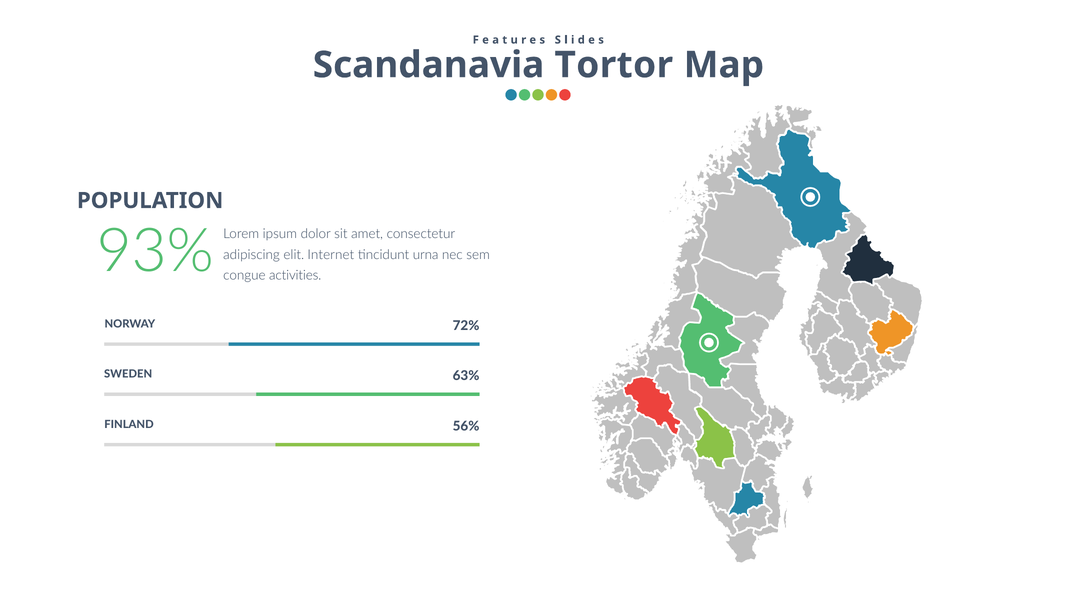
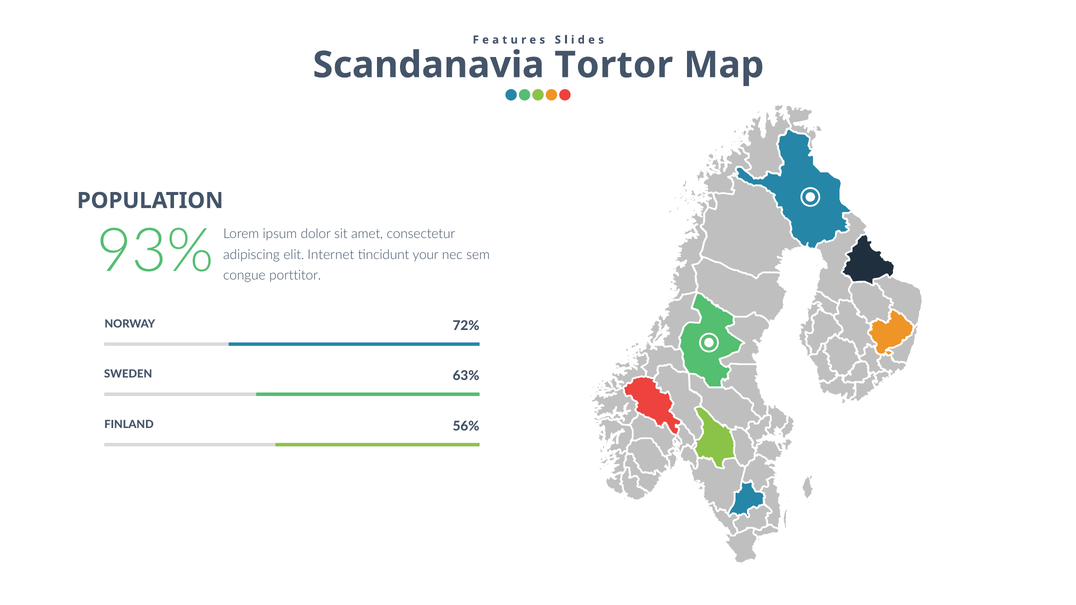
urna: urna -> your (426, 255)
activities: activities -> porttitor (295, 276)
